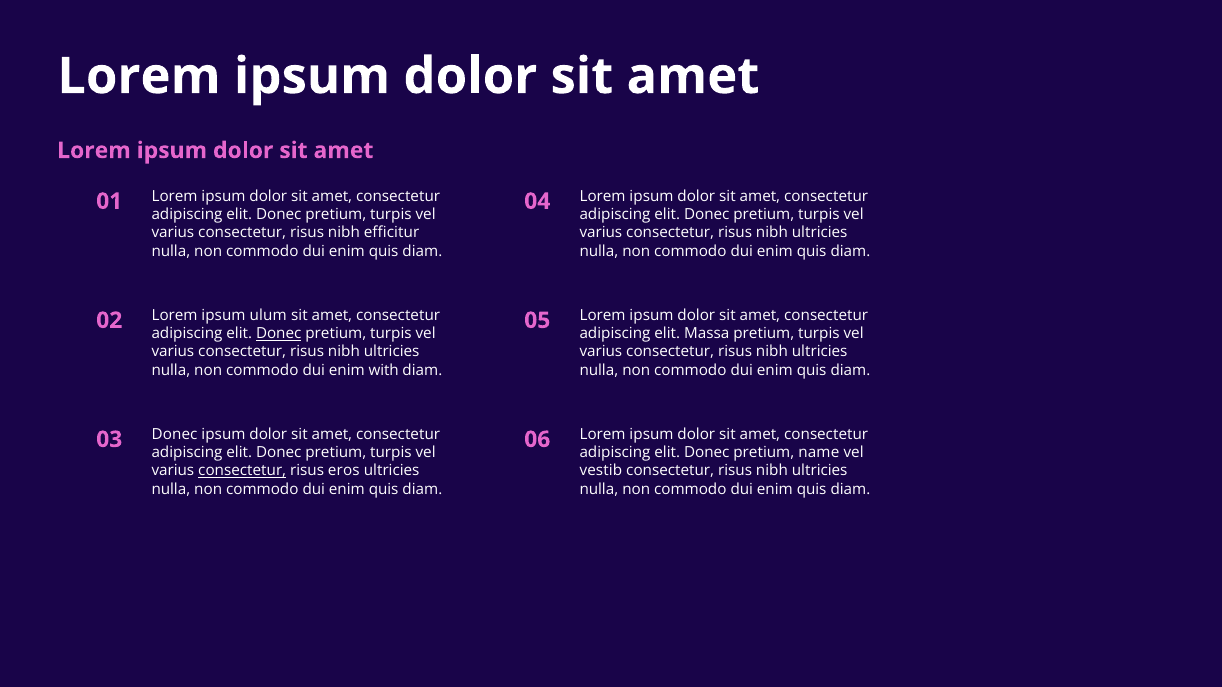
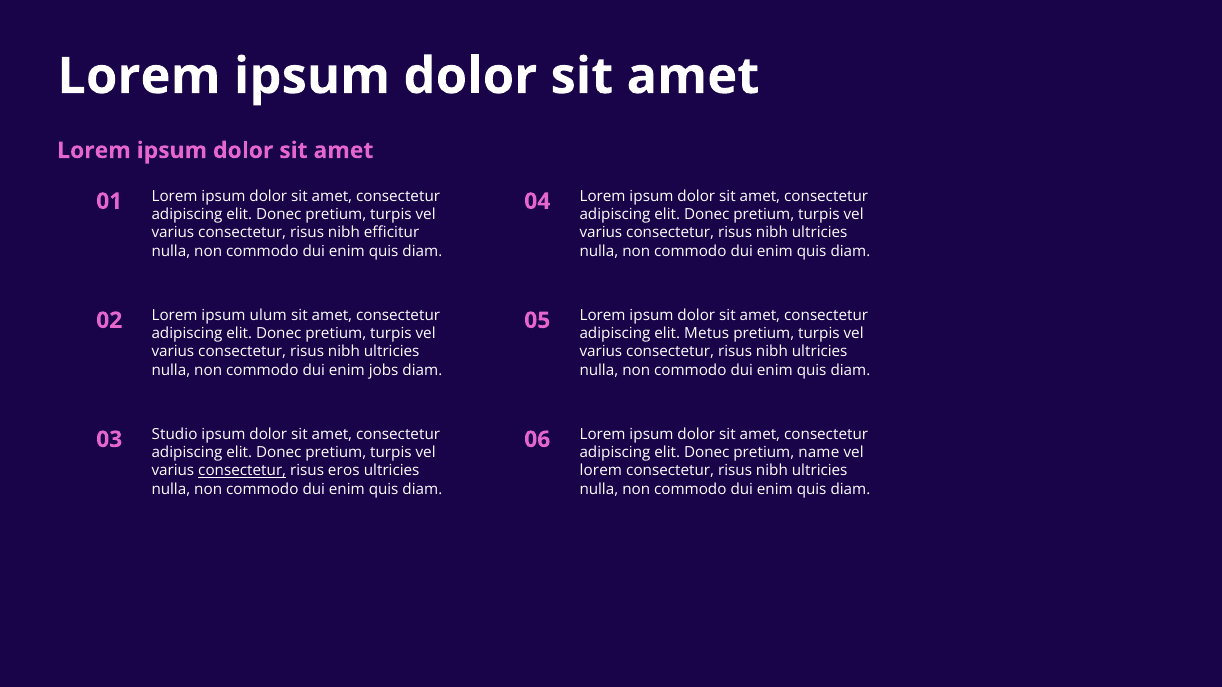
Donec underline: present -> none (279, 334)
Massa: Massa -> Metus (707, 334)
with: with -> jobs (384, 370)
Donec: Donec -> Studio (175, 435)
vestib: vestib -> lorem (601, 471)
